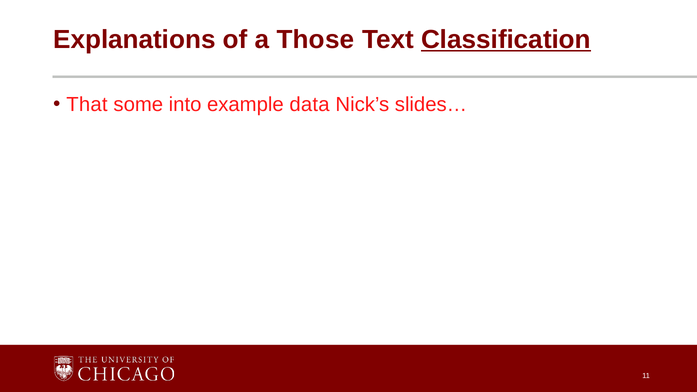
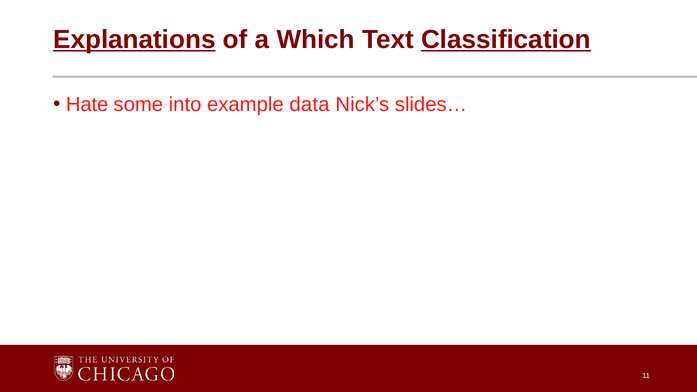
Explanations underline: none -> present (134, 40)
Those: Those -> Which (316, 40)
That: That -> Hate (87, 104)
